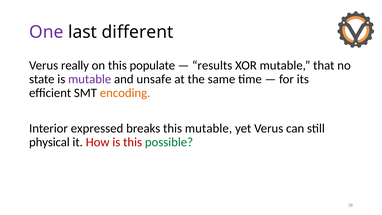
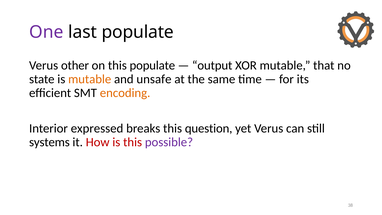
last different: different -> populate (138, 32)
really: really -> other (75, 65)
results: results -> output (212, 65)
mutable colour: purple -> orange (90, 79)
this mutable: mutable -> question (209, 128)
physical: physical -> systems (49, 142)
possible colour: green -> purple (169, 142)
